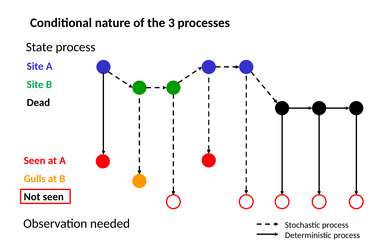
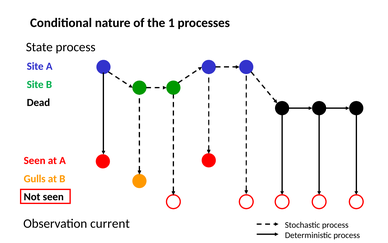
3: 3 -> 1 (171, 23)
needed: needed -> current (110, 223)
